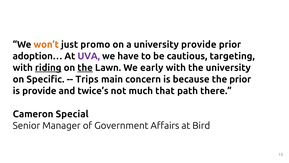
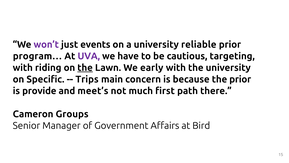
won’t colour: orange -> purple (46, 44)
promo: promo -> events (95, 44)
university provide: provide -> reliable (199, 44)
adoption…: adoption… -> program… (37, 56)
riding underline: present -> none (48, 67)
twice’s: twice’s -> meet’s (93, 91)
that: that -> first (165, 91)
Special: Special -> Groups (72, 114)
